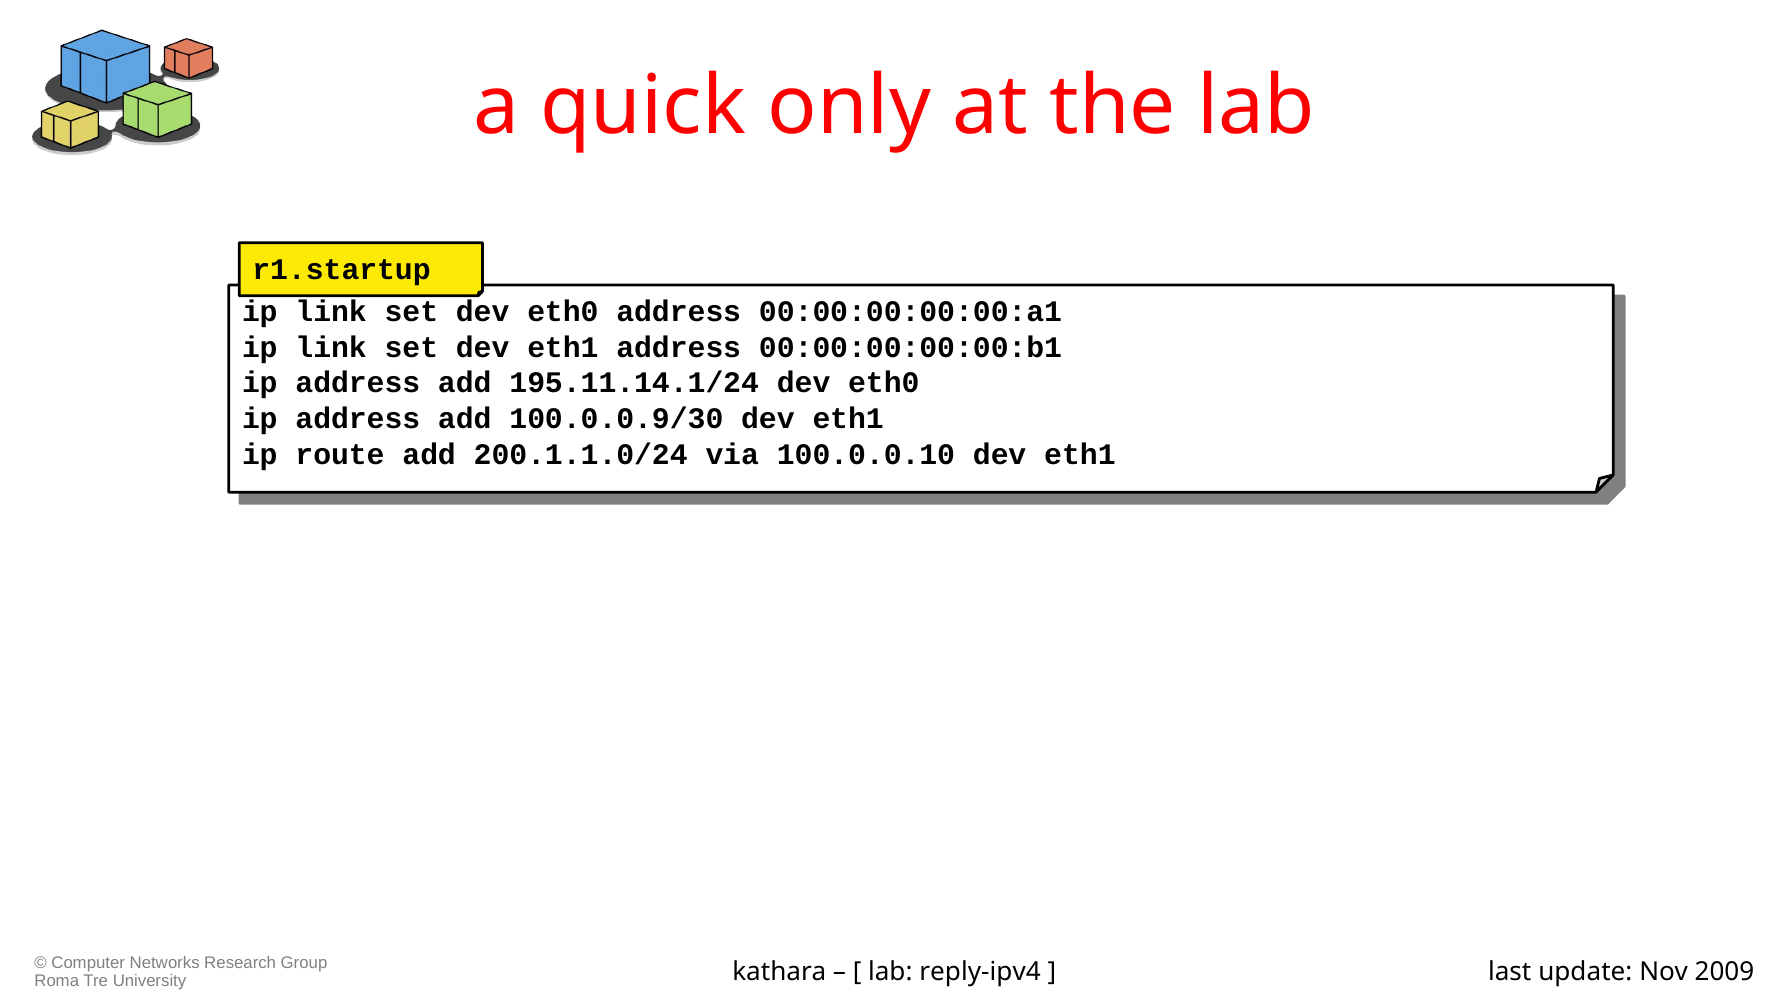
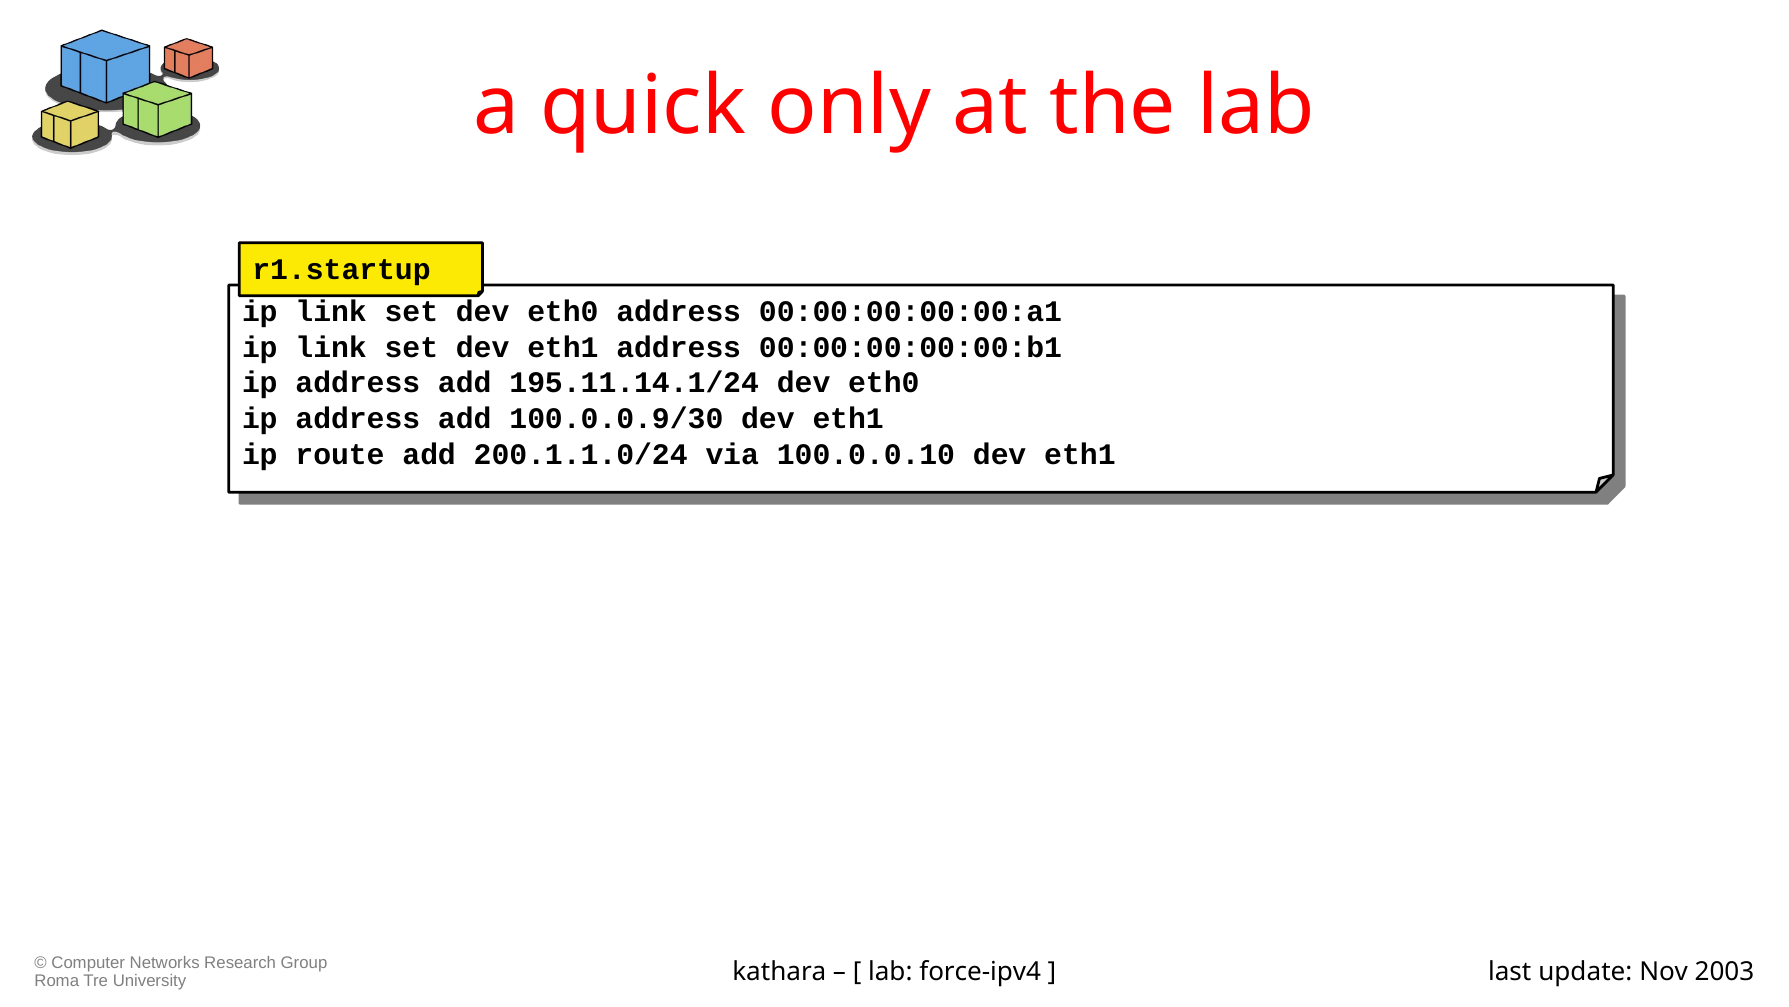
reply-ipv4: reply-ipv4 -> force-ipv4 (980, 971)
2009: 2009 -> 2003 (1724, 971)
